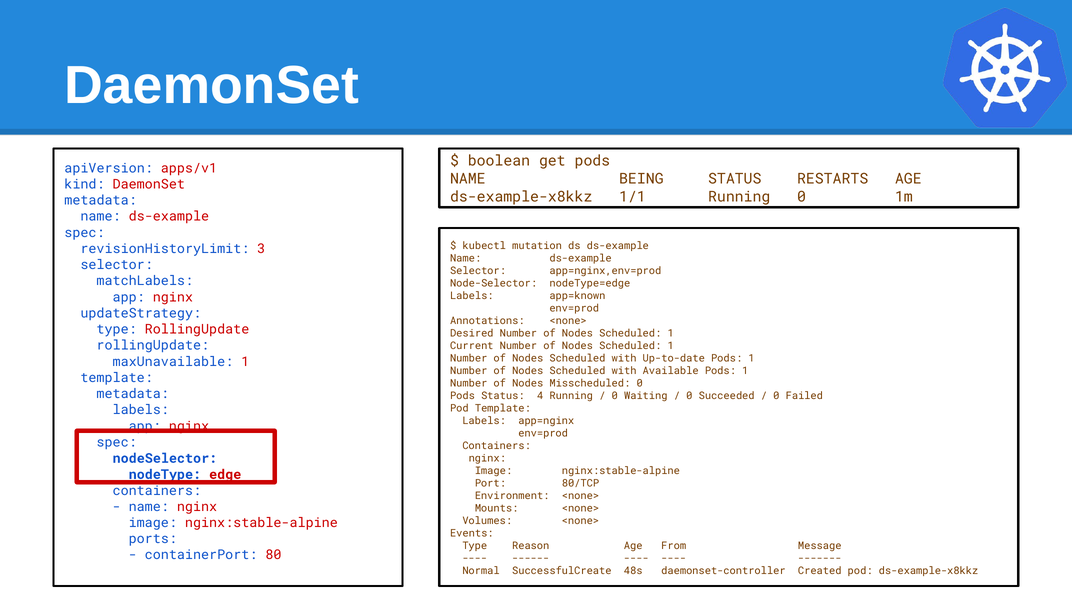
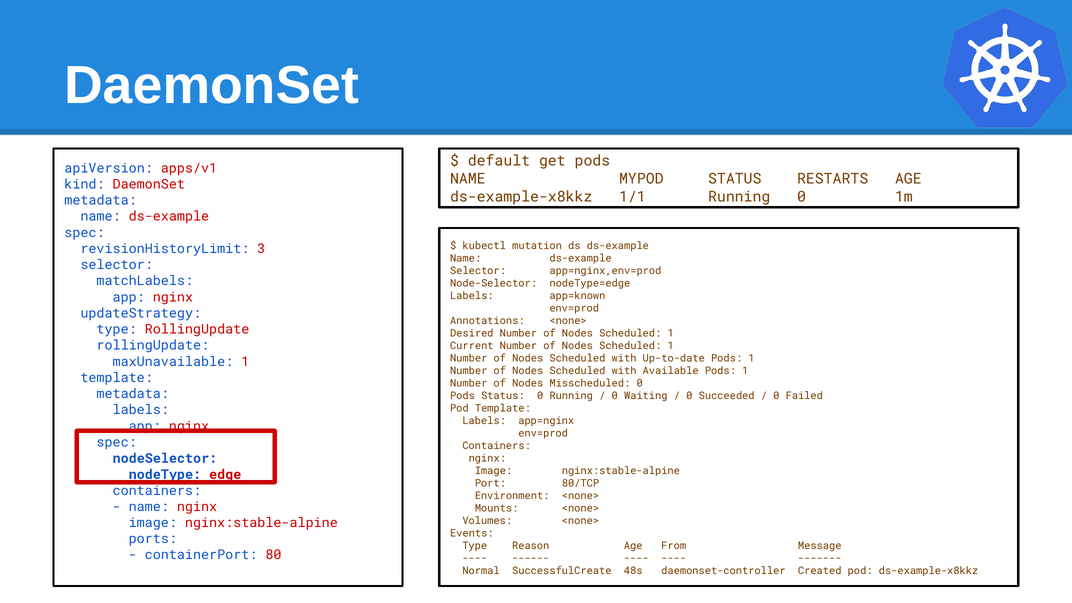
boolean: boolean -> default (499, 161)
BEING: BEING -> MYPOD (641, 179)
Status 4: 4 -> 0 (540, 396)
